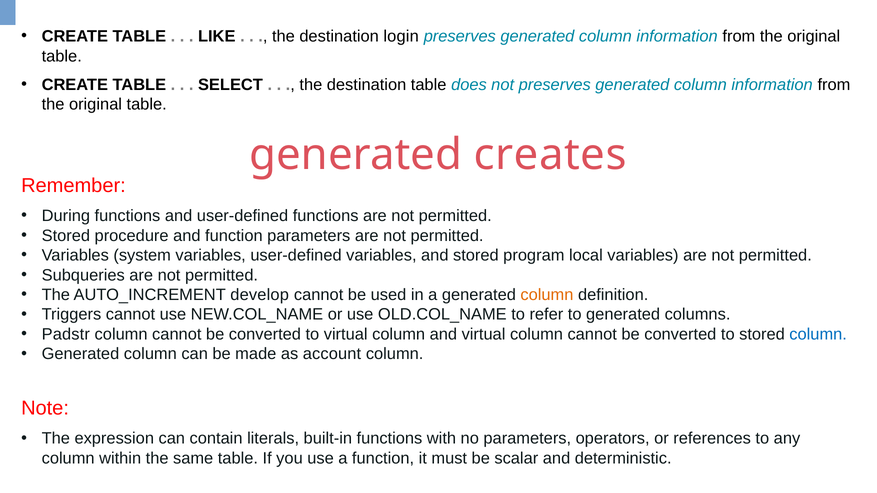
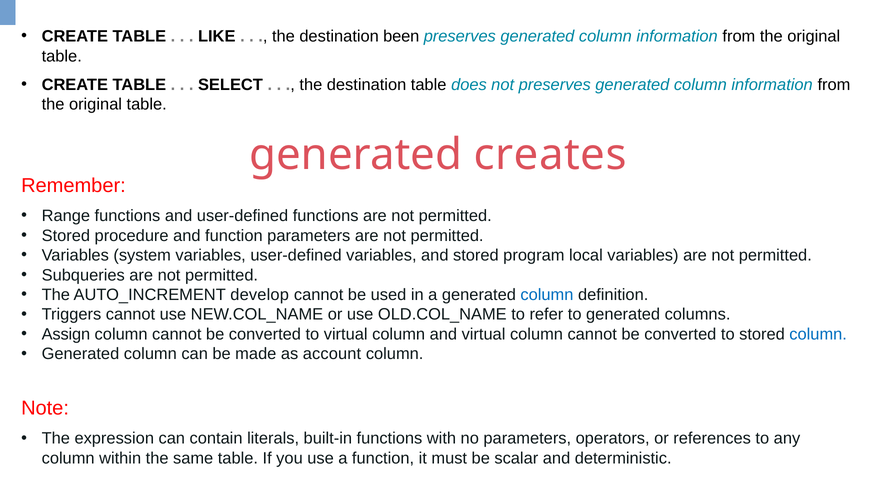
login: login -> been (401, 36)
During: During -> Range (66, 216)
column colour: orange -> blue (547, 295)
Padstr: Padstr -> Assign (66, 334)
